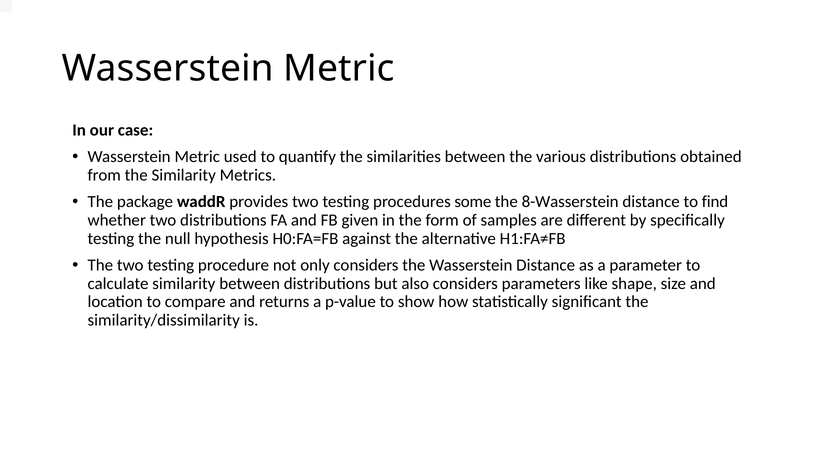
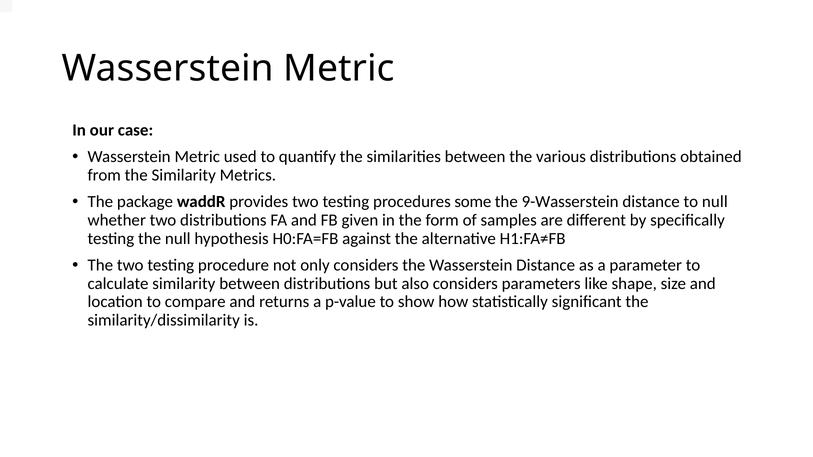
8-Wasserstein: 8-Wasserstein -> 9-Wasserstein (570, 202)
to find: find -> null (715, 202)
